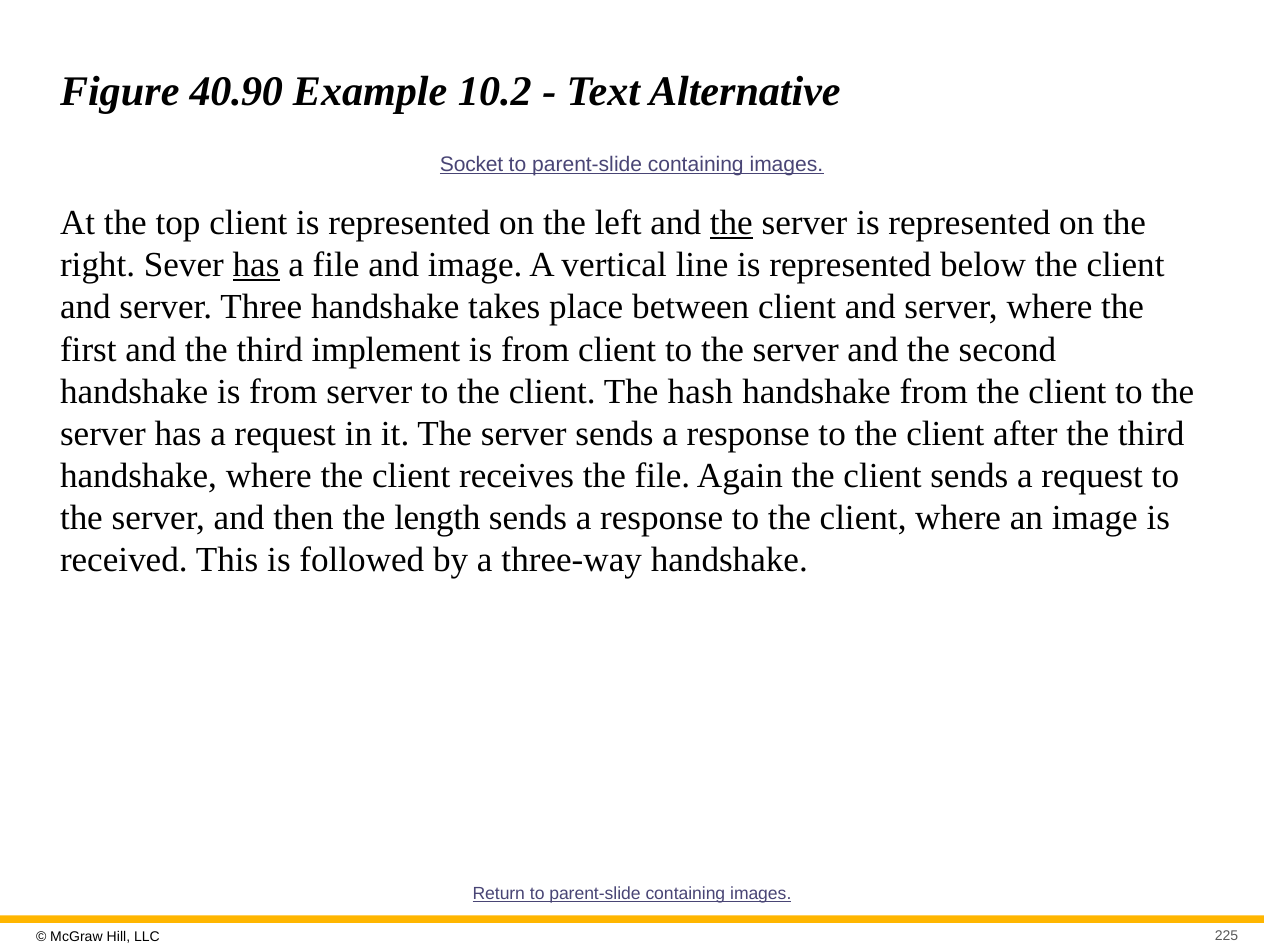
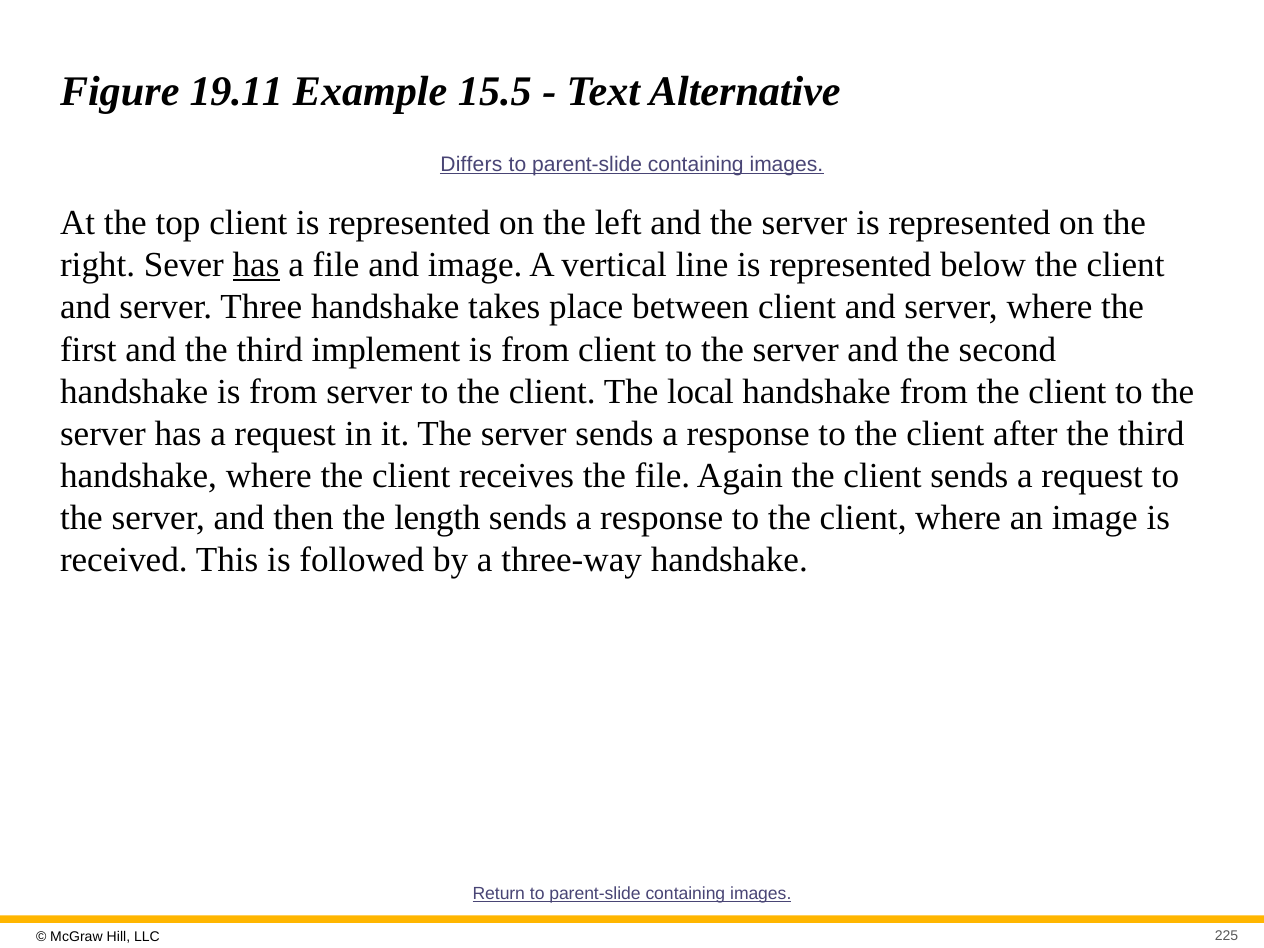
40.90: 40.90 -> 19.11 (236, 92)
10.2: 10.2 -> 15.5 (495, 92)
Socket: Socket -> Differs (471, 165)
the underline: present -> none (731, 223)
hash: hash -> local (701, 392)
